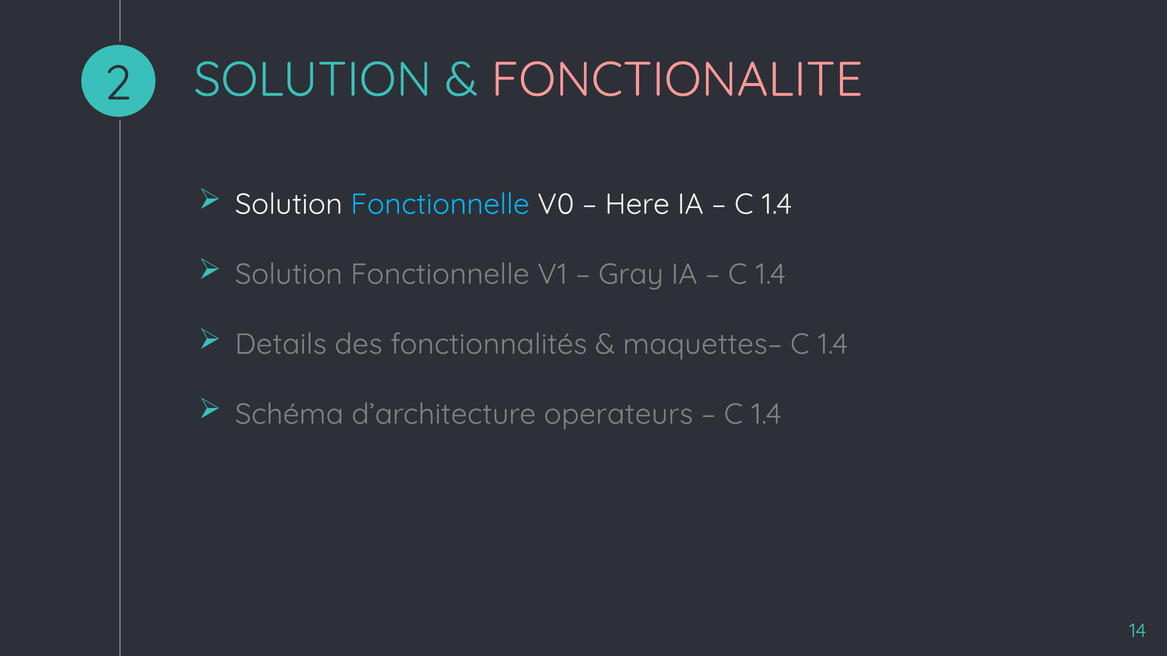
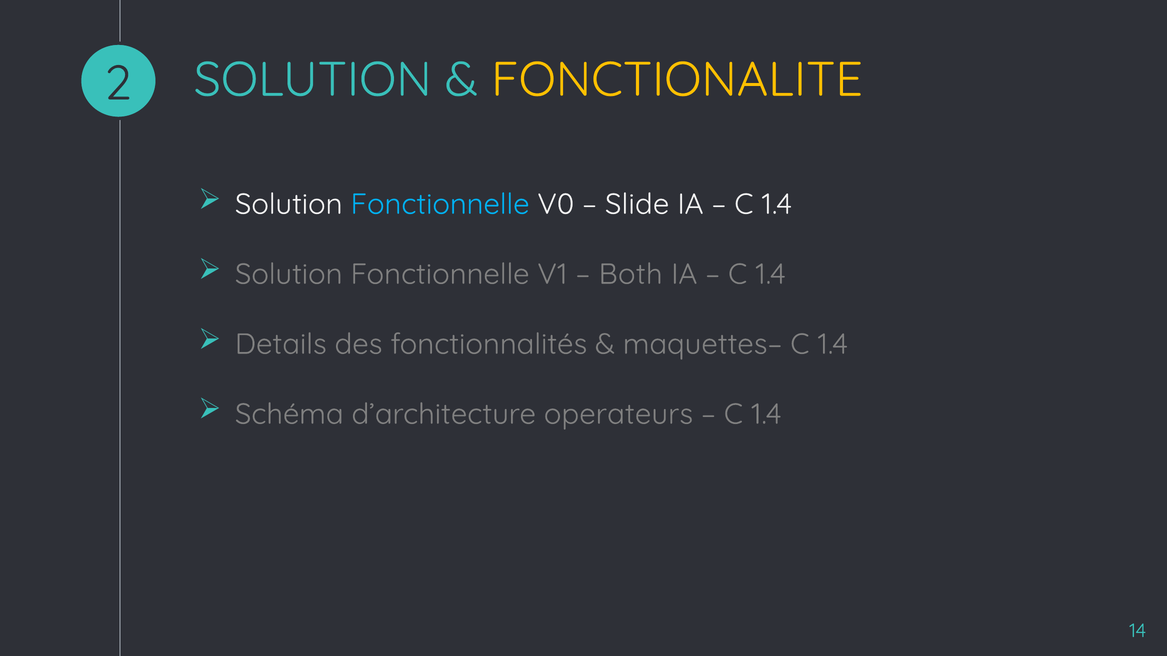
FONCTIONALITE colour: pink -> yellow (677, 80)
Here: Here -> Slide (637, 204)
Gray: Gray -> Both (631, 274)
